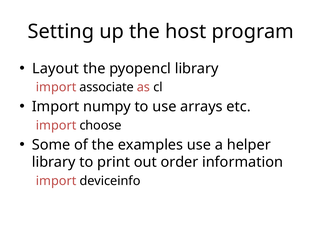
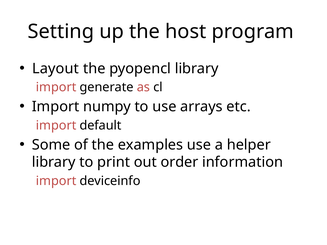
associate: associate -> generate (107, 87)
choose: choose -> default (100, 126)
